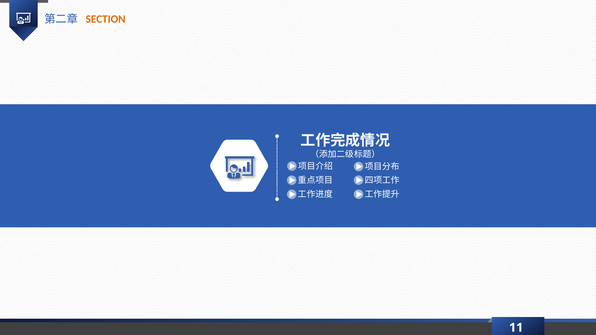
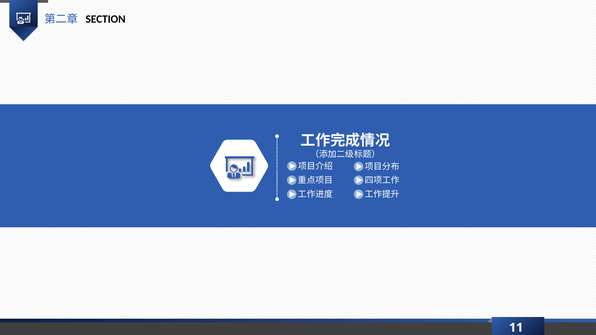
SECTION colour: orange -> black (106, 19)
